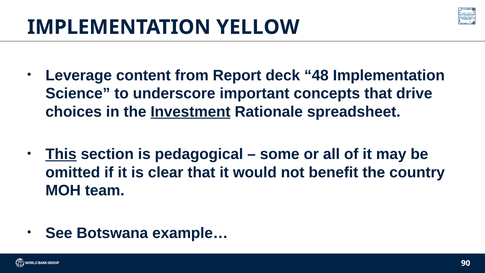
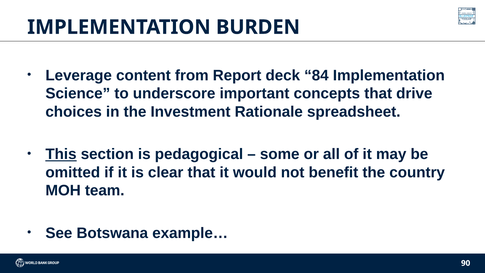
YELLOW: YELLOW -> BURDEN (258, 27)
48: 48 -> 84 (316, 75)
Investment underline: present -> none (191, 112)
